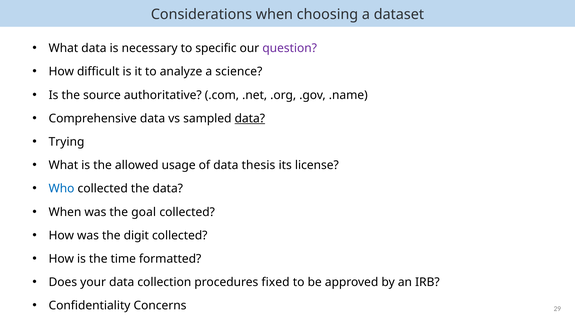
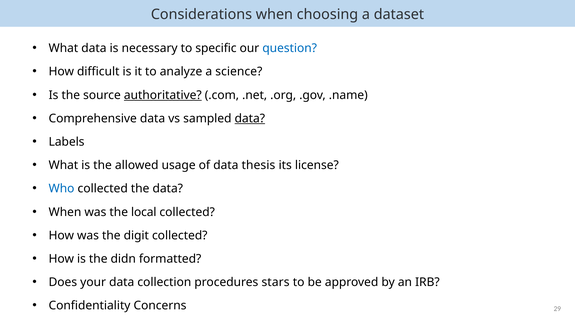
question colour: purple -> blue (290, 48)
authoritative underline: none -> present (163, 95)
Trying: Trying -> Labels (67, 142)
goal: goal -> local (144, 212)
time: time -> didn (123, 258)
fixed: fixed -> stars (276, 282)
